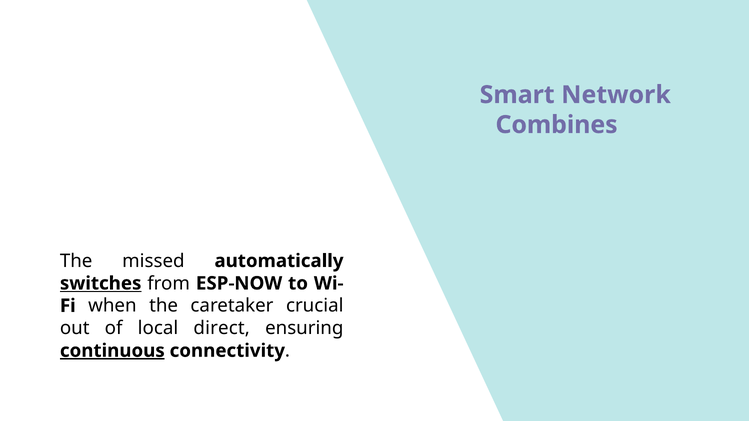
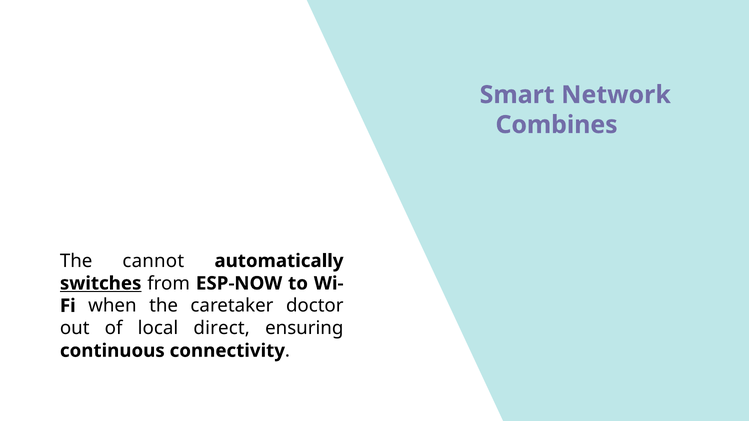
missed: missed -> cannot (153, 261)
crucial: crucial -> doctor (315, 306)
continuous underline: present -> none (112, 351)
